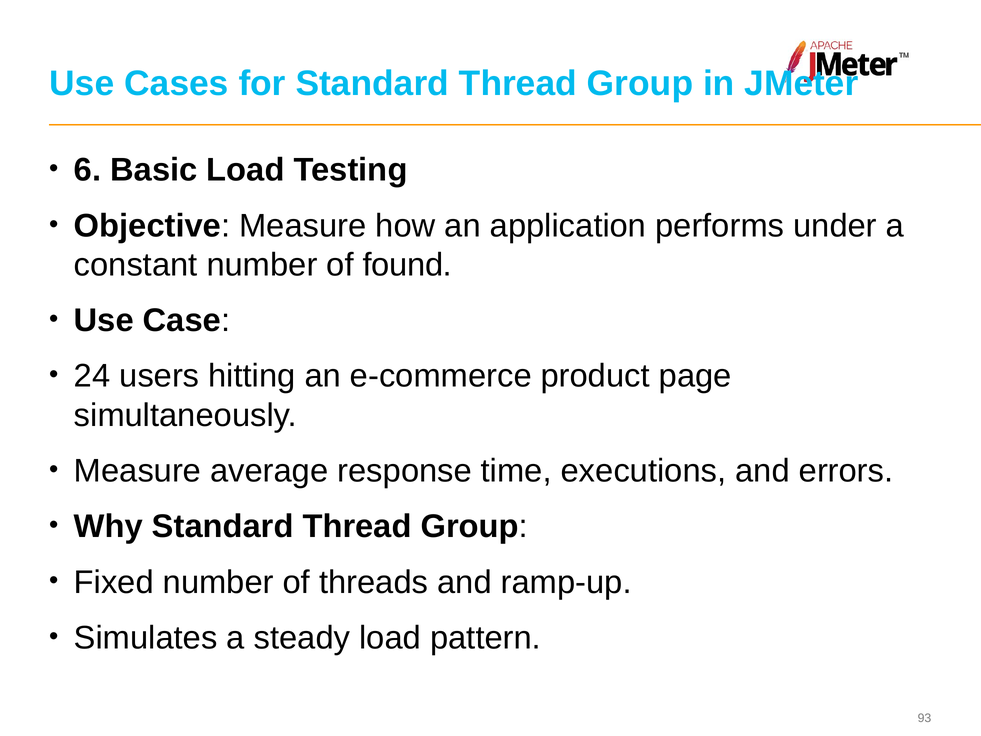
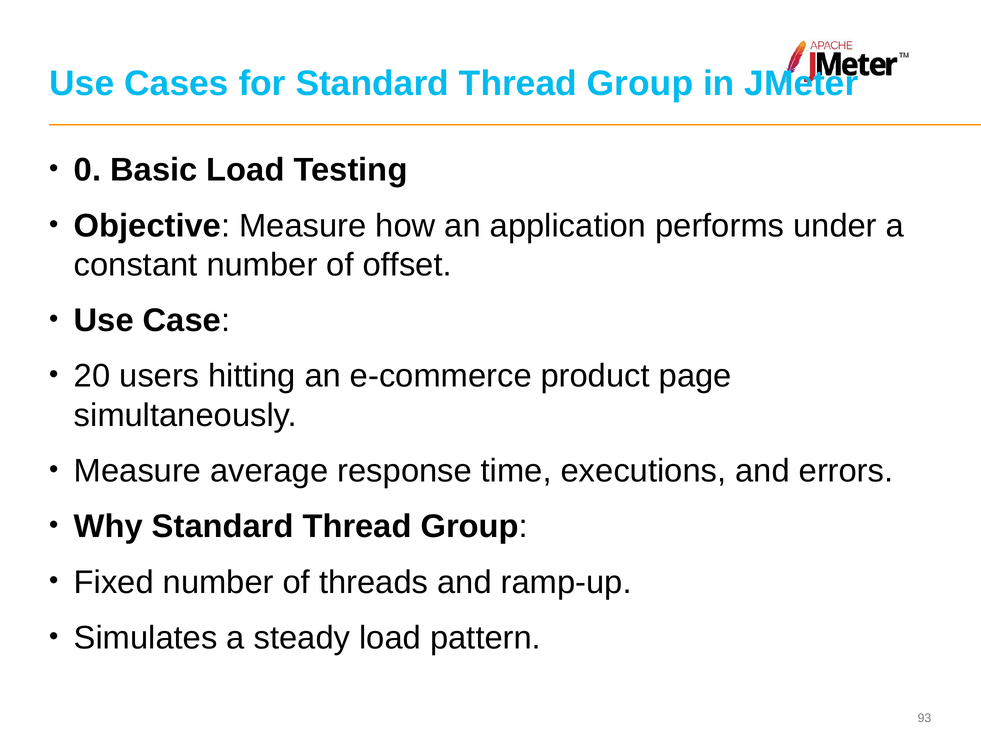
6: 6 -> 0 (88, 170)
found: found -> offset (407, 265)
24: 24 -> 20 (92, 376)
